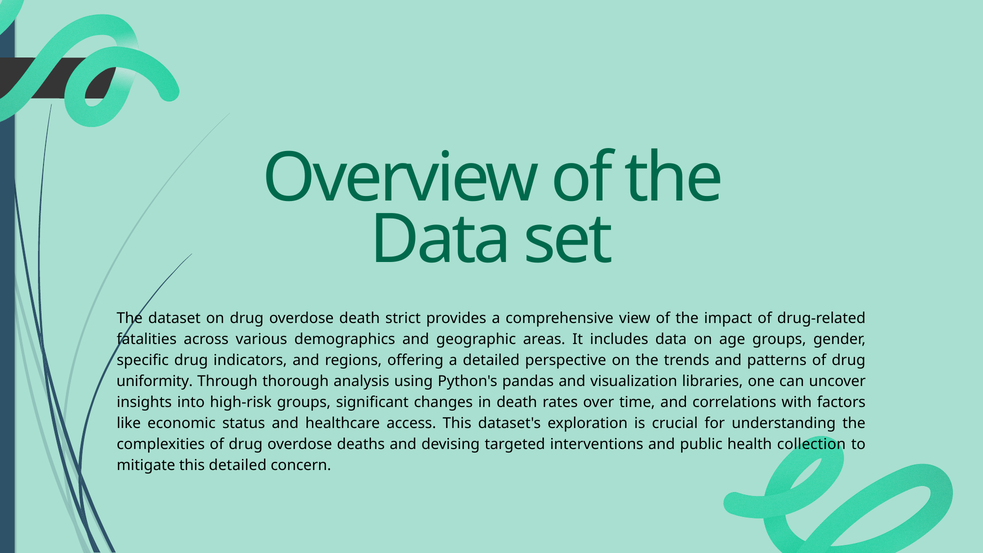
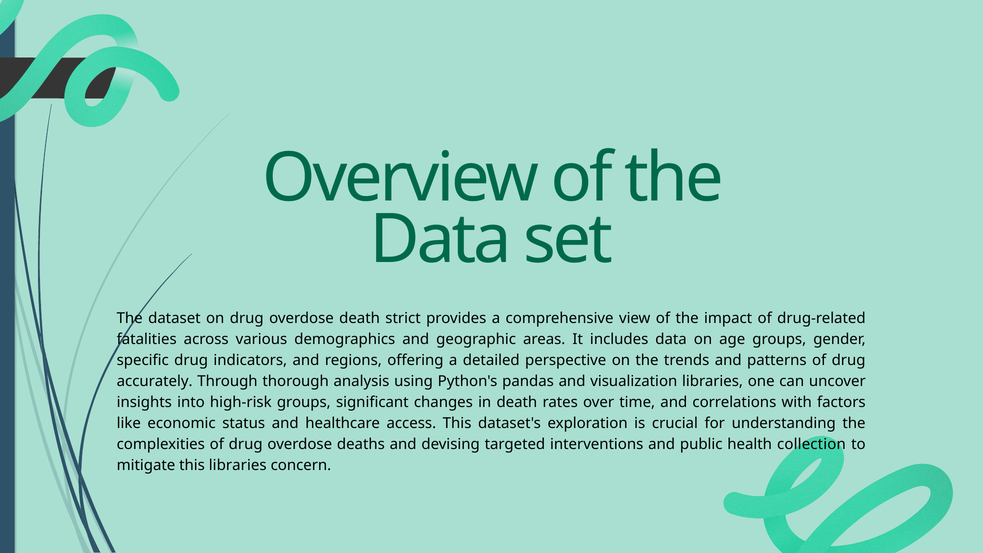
uniformity: uniformity -> accurately (155, 381)
this detailed: detailed -> libraries (238, 465)
